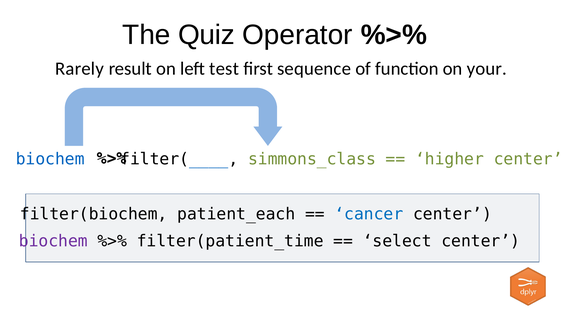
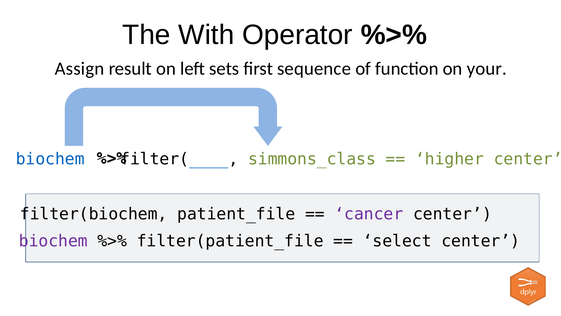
Quiz: Quiz -> With (206, 35)
Rarely: Rarely -> Assign (80, 69)
test: test -> sets (224, 69)
patient_each: patient_each -> patient_file (236, 214)
cancer colour: blue -> purple (369, 214)
filter(patient_time: filter(patient_time -> filter(patient_file (230, 241)
